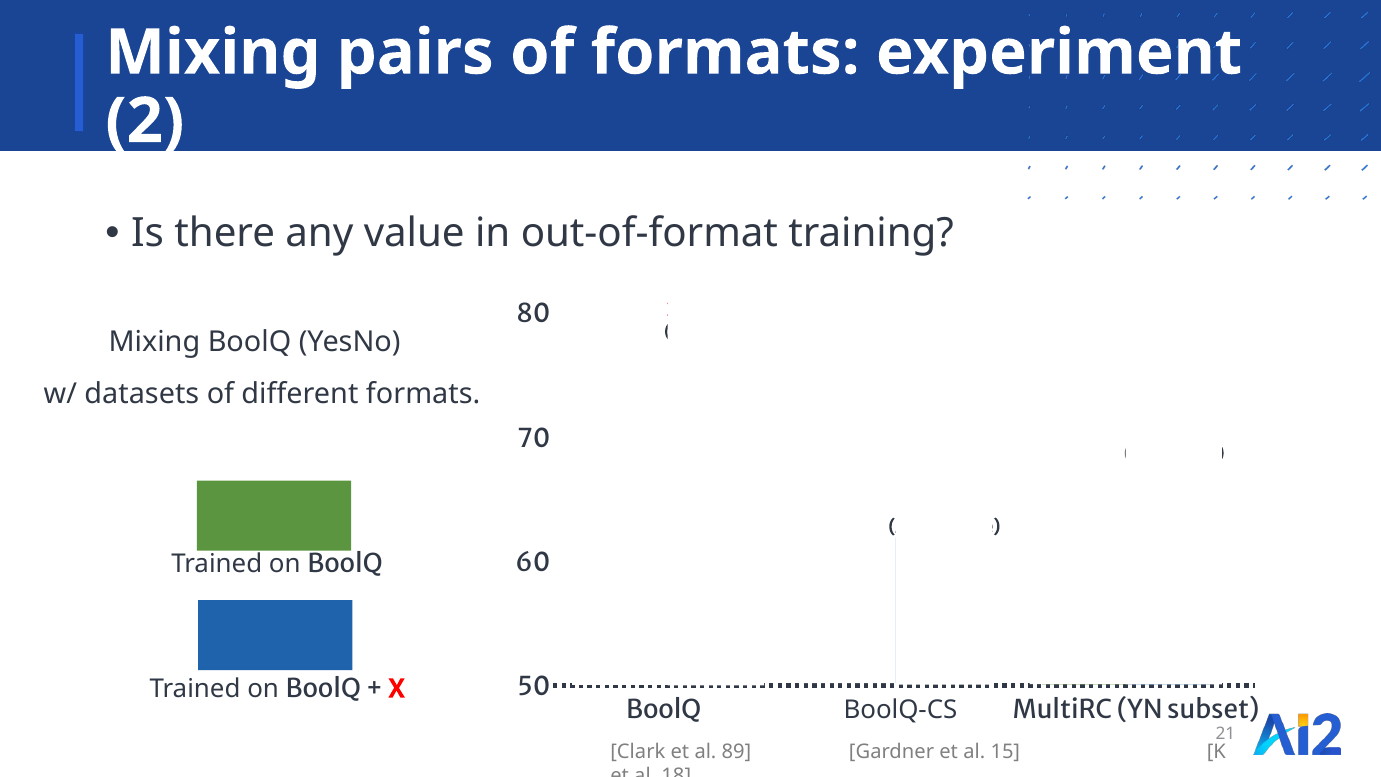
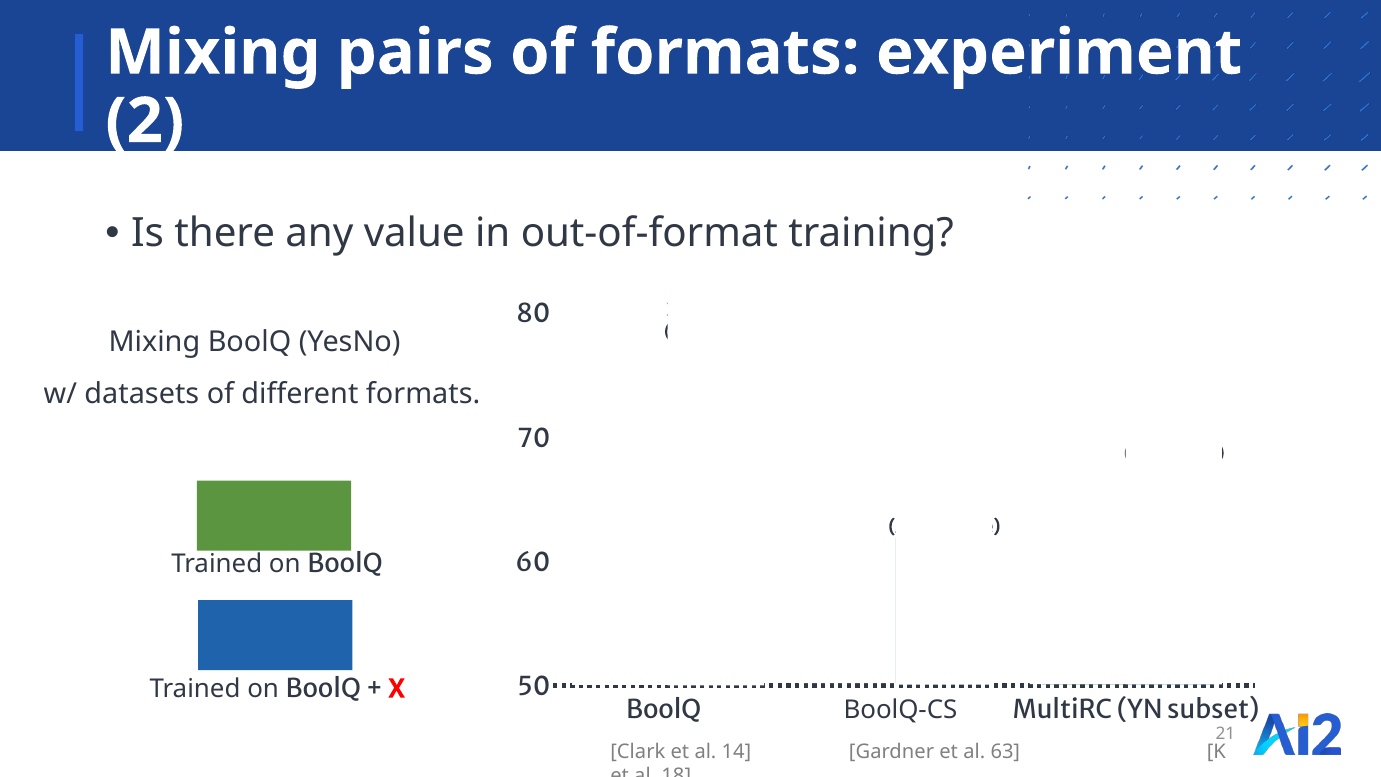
89: 89 -> 14 (736, 752)
15: 15 -> 63 (1005, 752)
